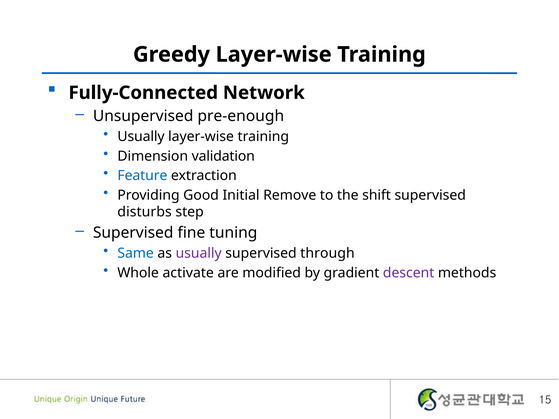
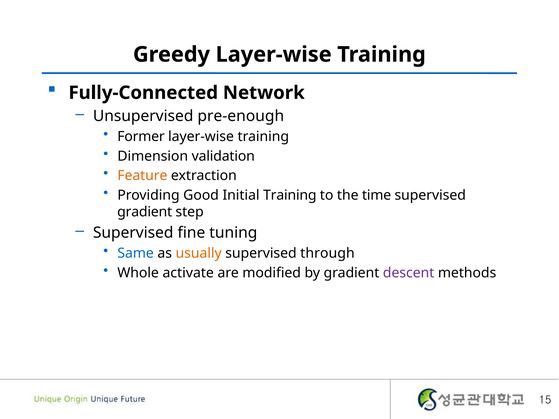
Usually: Usually -> Former (141, 137)
Feature colour: blue -> orange (142, 176)
Initial Remove: Remove -> Training (290, 195)
shift: shift -> time (377, 195)
disturbs: disturbs -> gradient (145, 212)
usually colour: purple -> orange (199, 253)
